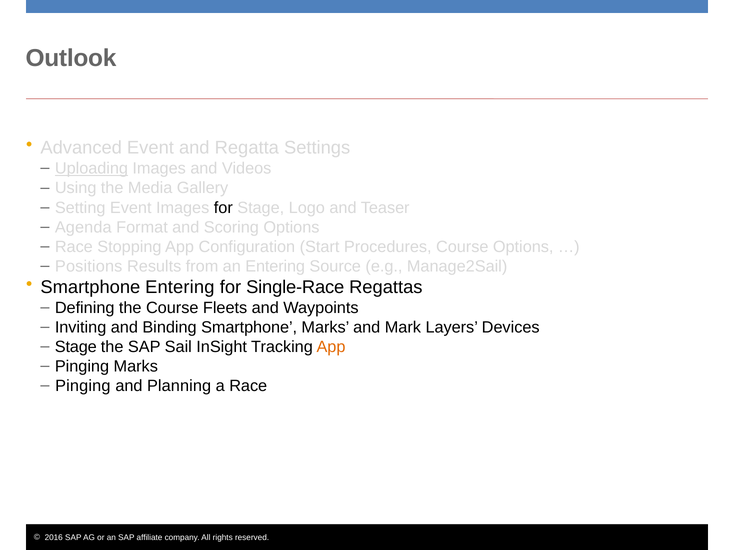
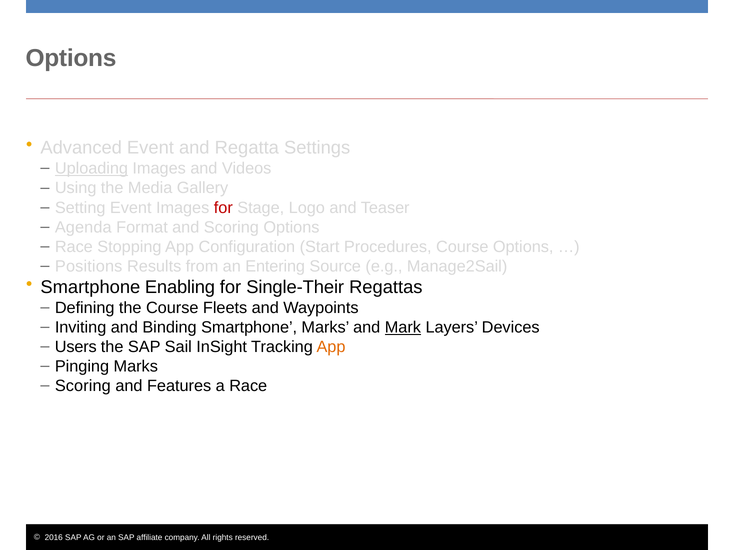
Outlook: Outlook -> Options (71, 58)
for colour: black -> red (223, 208)
Smartphone Entering: Entering -> Enabling (180, 287)
Single-Race: Single-Race -> Single-Their (295, 287)
Mark underline: none -> present (403, 328)
Stage: Stage -> Users (76, 347)
Pinging: Pinging -> Scoring (83, 386)
Planning: Planning -> Features (179, 386)
